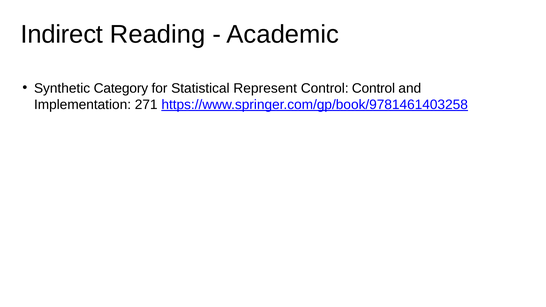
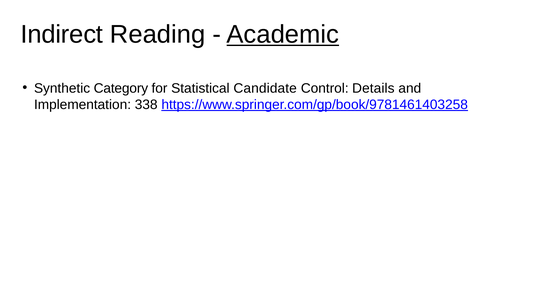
Academic underline: none -> present (283, 34)
Represent: Represent -> Candidate (265, 88)
Control Control: Control -> Details (373, 88)
271: 271 -> 338 (146, 105)
